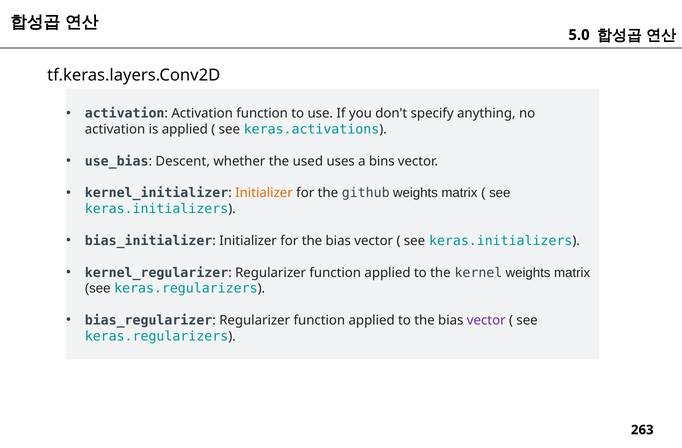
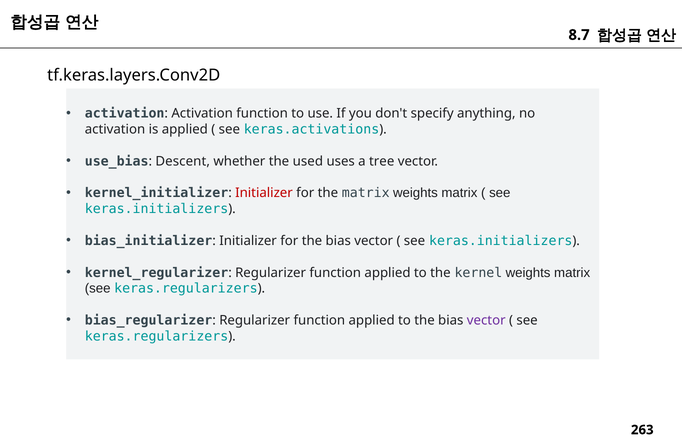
5.0: 5.0 -> 8.7 (579, 35)
bins: bins -> tree (382, 161)
Initializer colour: orange -> red (264, 193)
the github: github -> matrix (366, 193)
